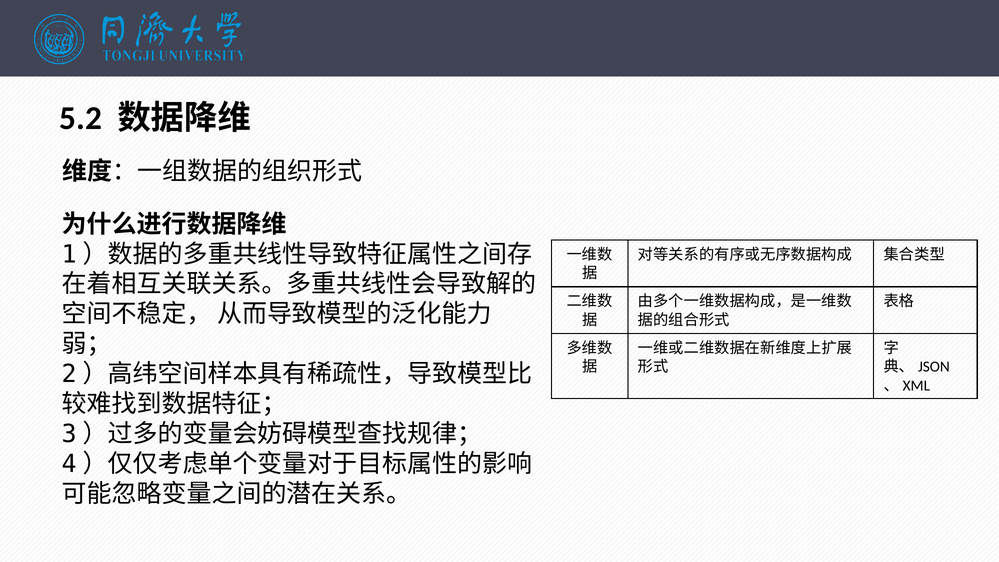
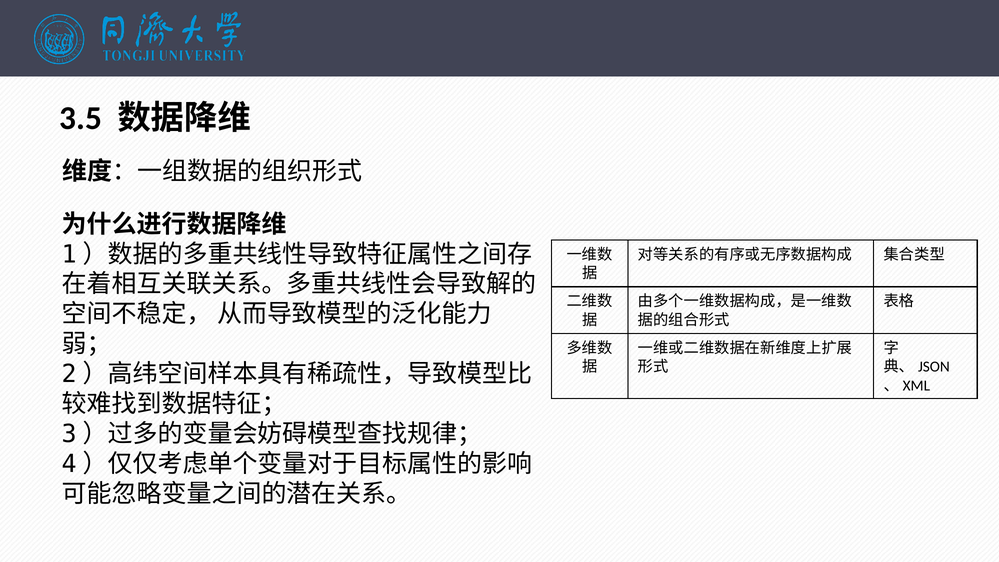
5.2: 5.2 -> 3.5 (81, 118)
